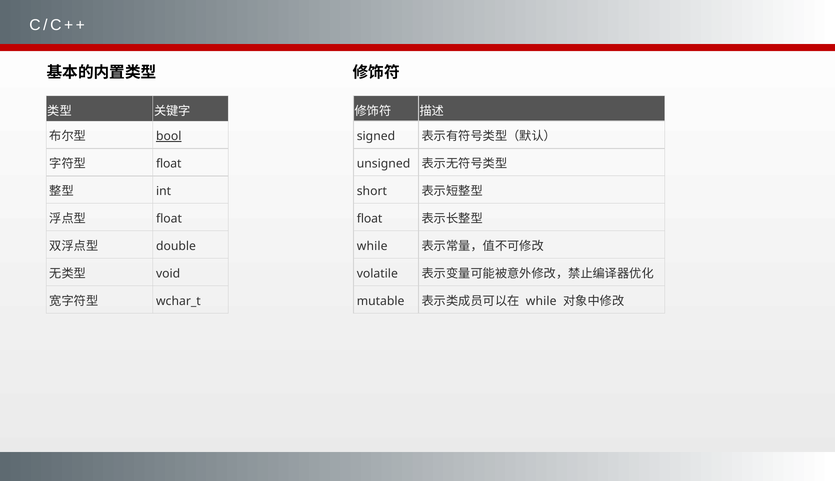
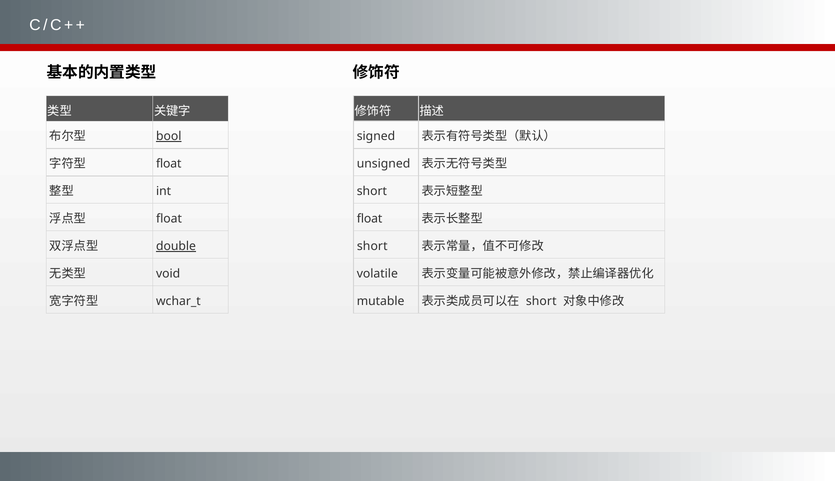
double underline: none -> present (176, 246)
while: while -> short (372, 246)
while: while -> short (541, 301)
